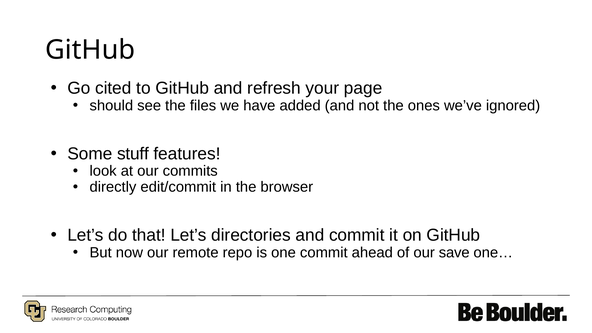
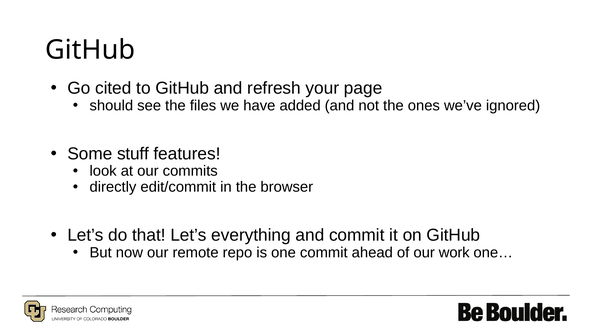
directories: directories -> everything (251, 235)
save: save -> work (454, 253)
